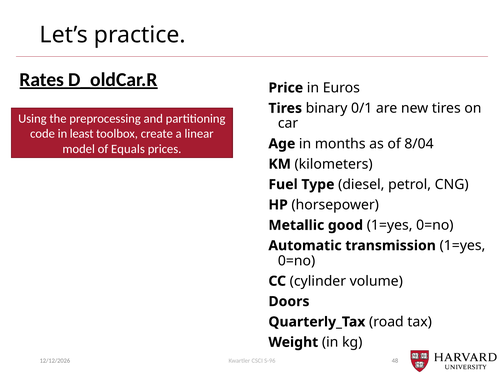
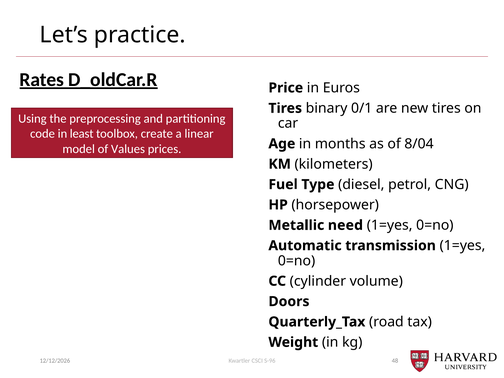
Equals: Equals -> Values (128, 149)
good: good -> need (345, 225)
